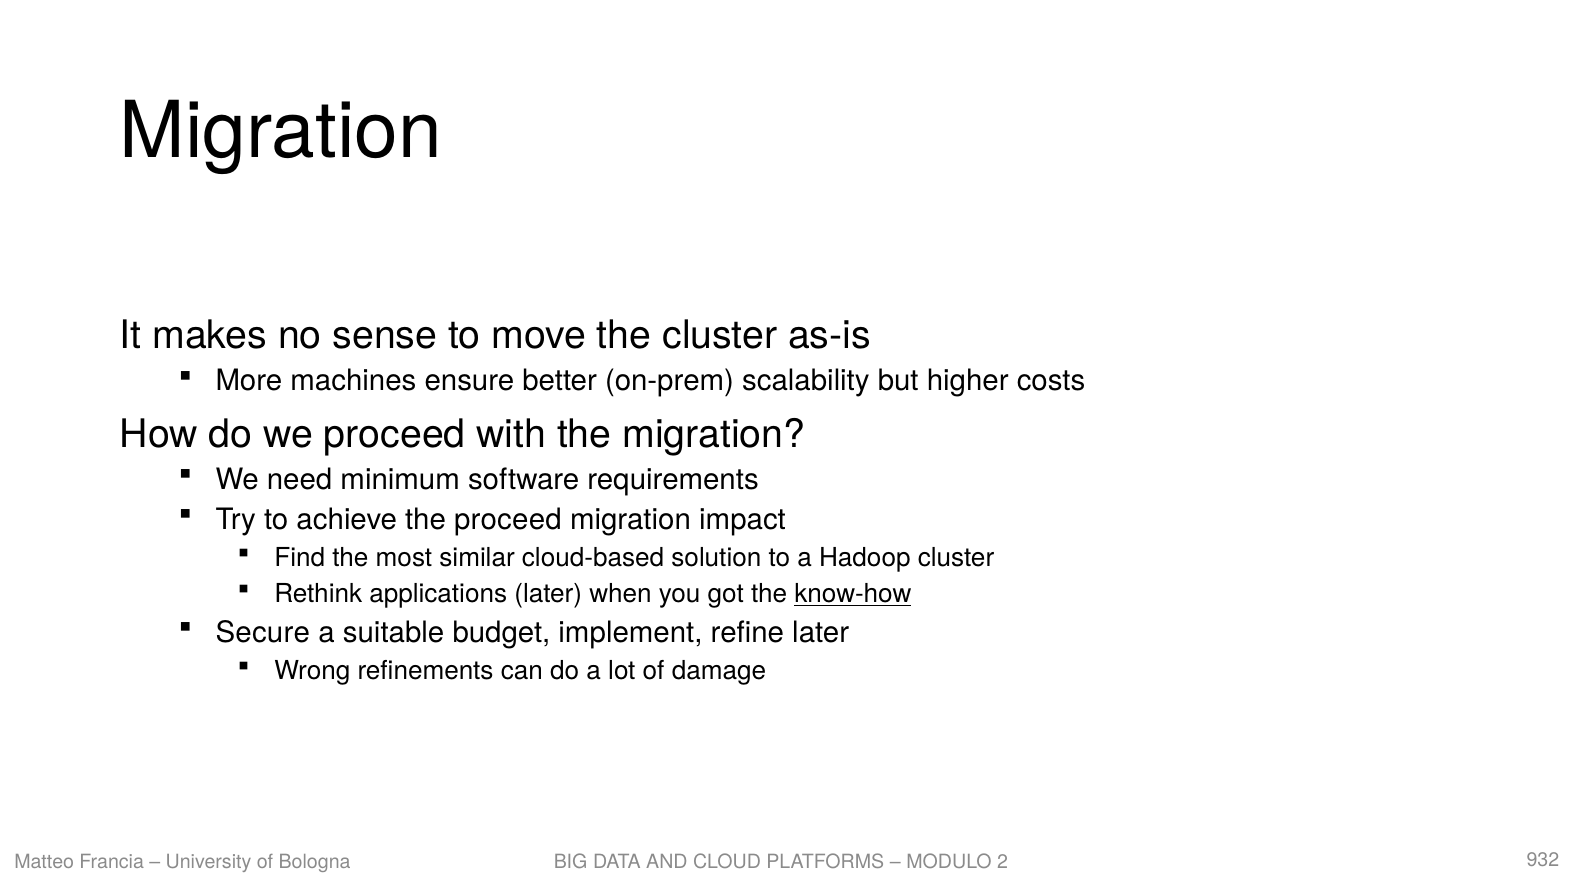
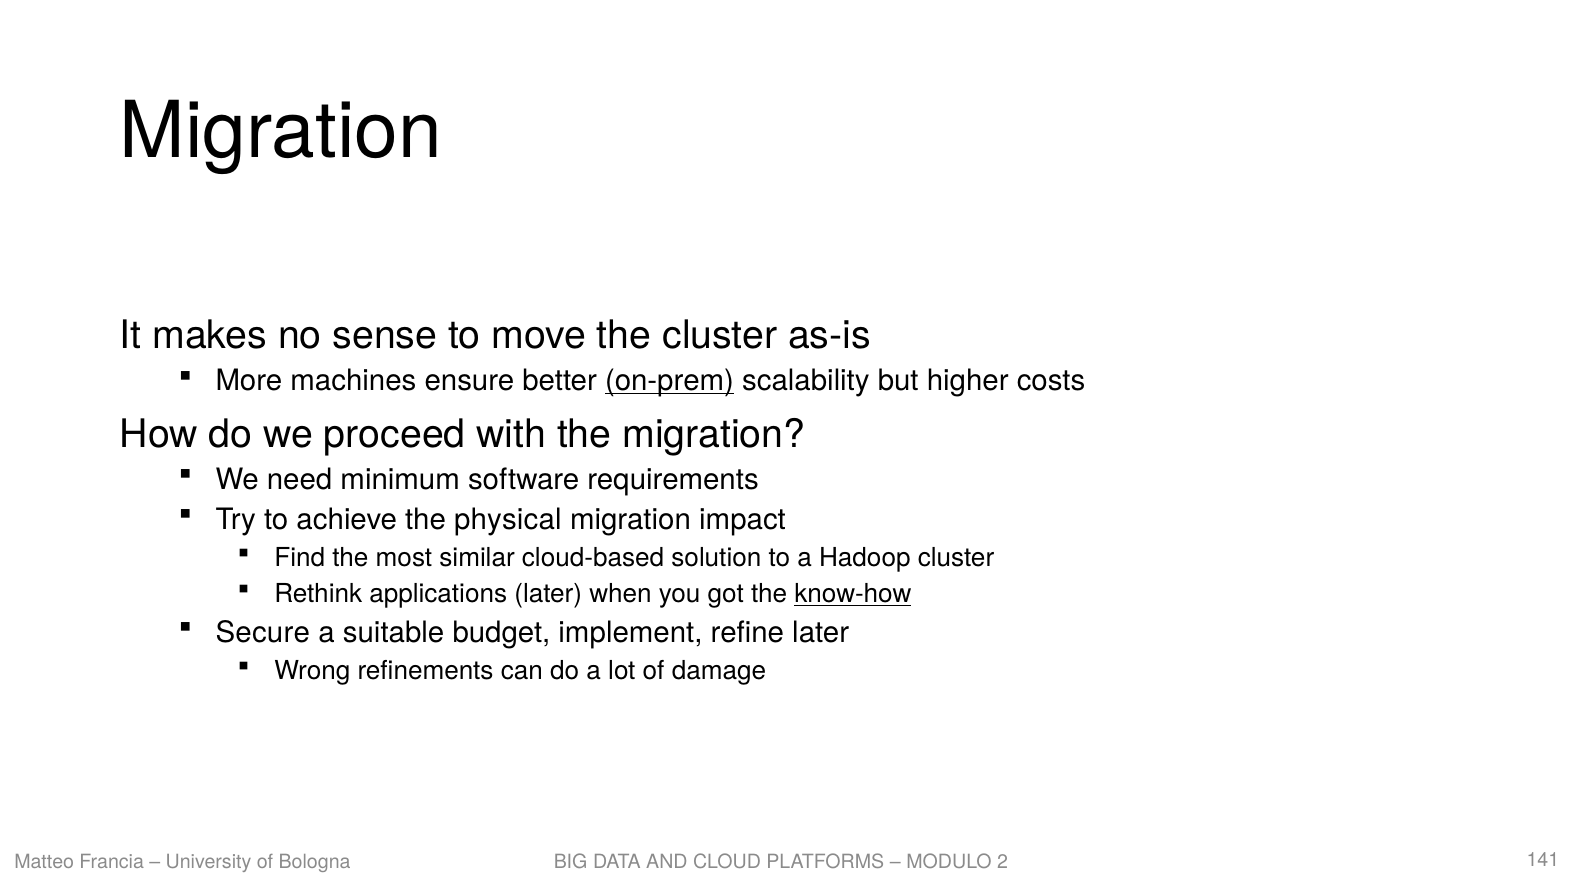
on-prem underline: none -> present (669, 381)
the proceed: proceed -> physical (508, 519)
932: 932 -> 141 (1543, 859)
